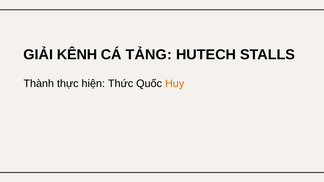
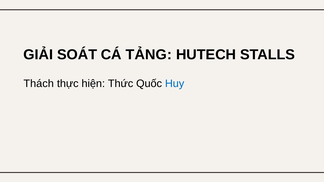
KÊNH: KÊNH -> SOÁT (77, 55)
Thành: Thành -> Thách (39, 84)
Huy colour: orange -> blue (175, 84)
